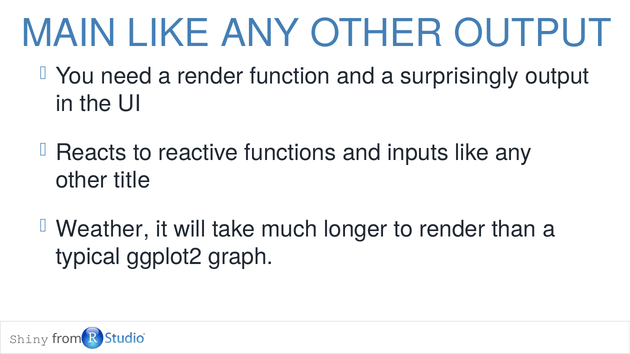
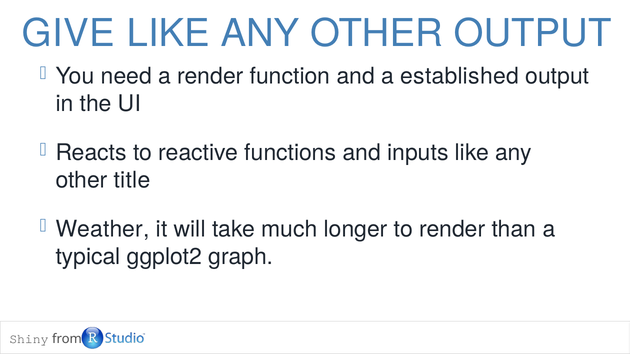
MAIN: MAIN -> GIVE (68, 34)
surprisingly: surprisingly -> established (460, 76)
